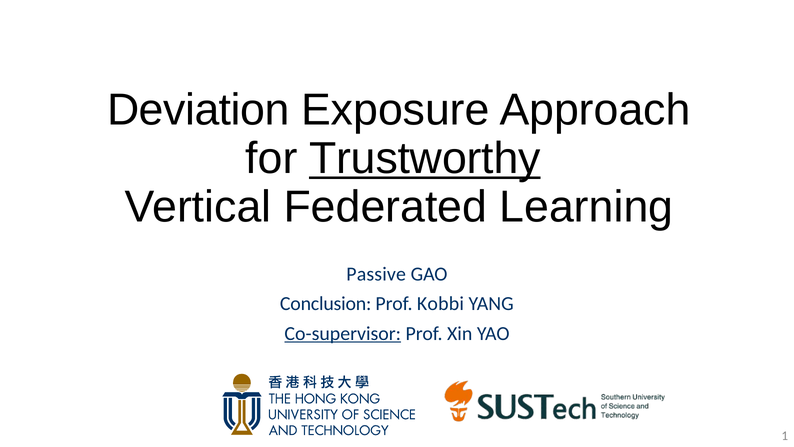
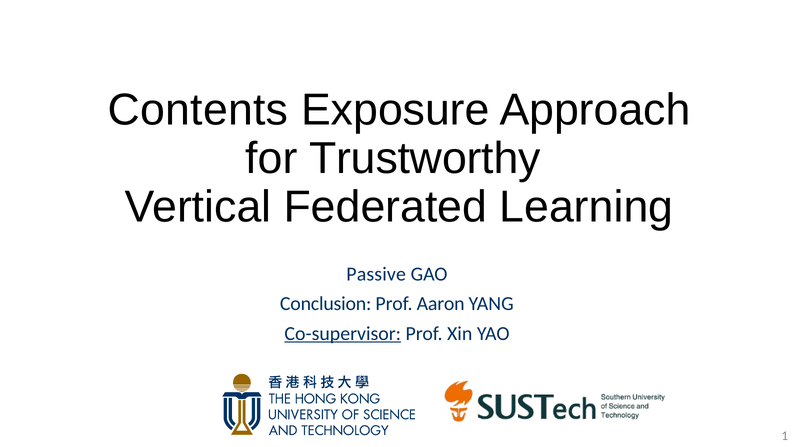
Deviation: Deviation -> Contents (198, 110)
Trustworthy underline: present -> none (425, 158)
Kobbi: Kobbi -> Aaron (441, 304)
